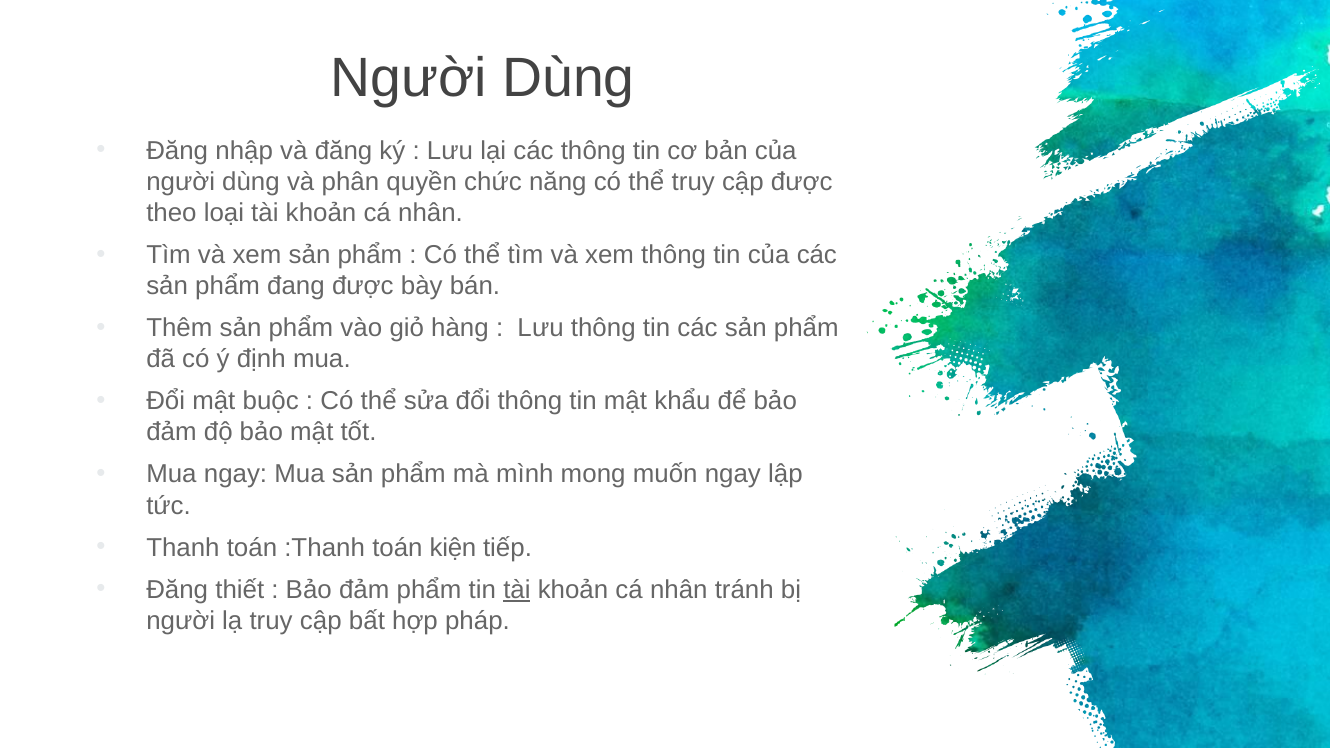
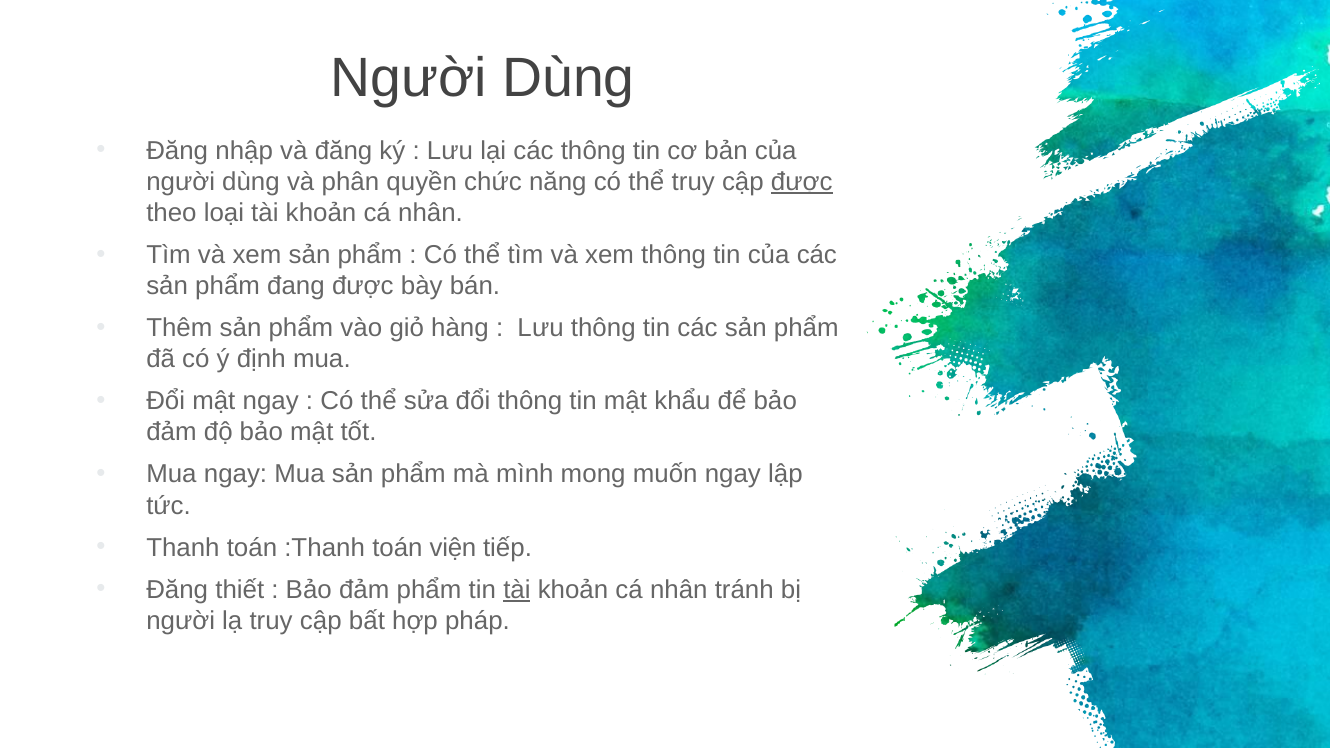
được underline: none -> present (802, 182)
mật buộc: buộc -> ngay (271, 401)
kiện: kiện -> viện (453, 548)
